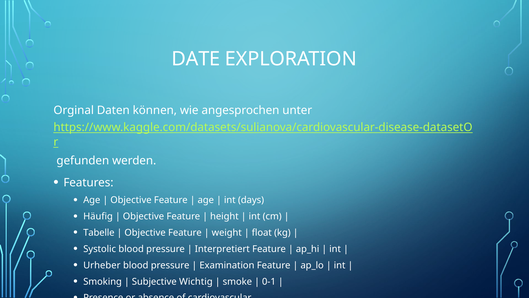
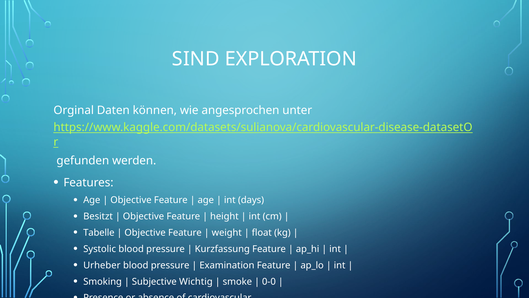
DATE: DATE -> SIND (196, 59)
Häufig: Häufig -> Besitzt (98, 216)
Interpretiert: Interpretiert -> Kurzfassung (222, 249)
0-1: 0-1 -> 0-0 (269, 281)
